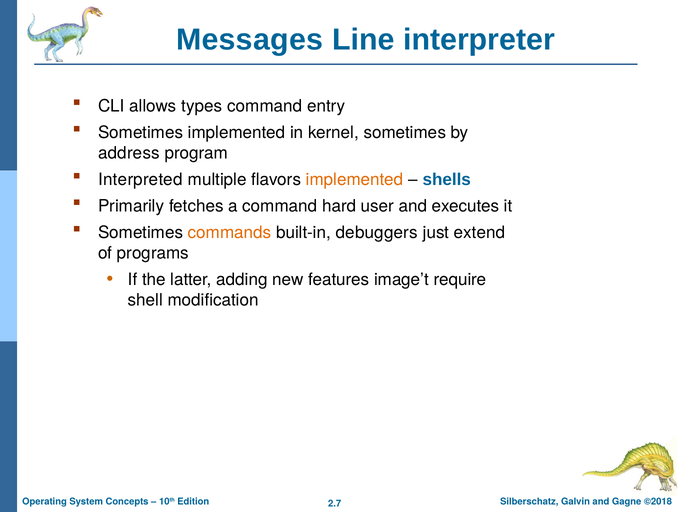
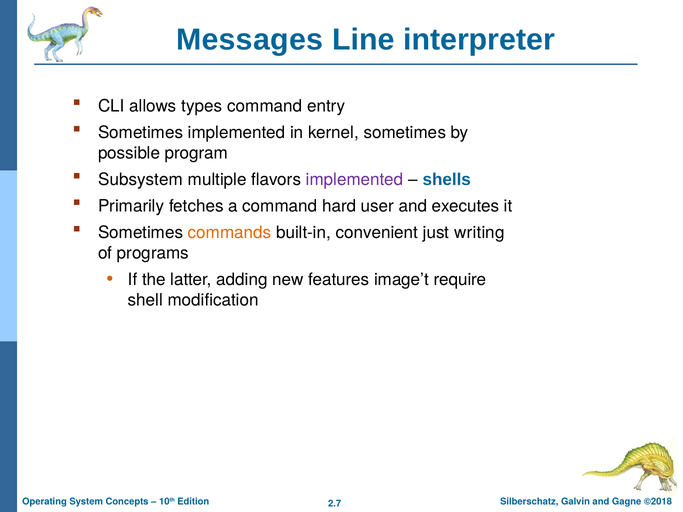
address: address -> possible (129, 153)
Interpreted: Interpreted -> Subsystem (141, 180)
implemented colour: orange -> purple (355, 180)
debuggers: debuggers -> convenient (377, 233)
extend: extend -> writing (479, 233)
